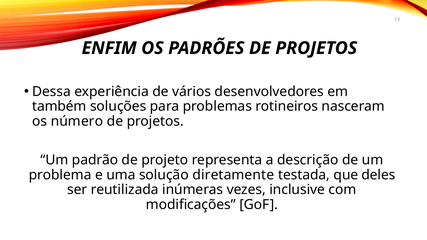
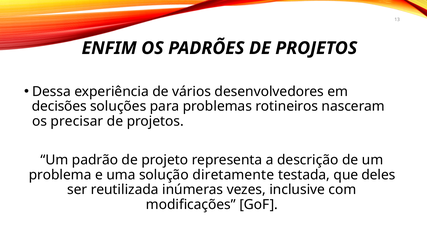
também: também -> decisões (59, 106)
número: número -> precisar (77, 121)
